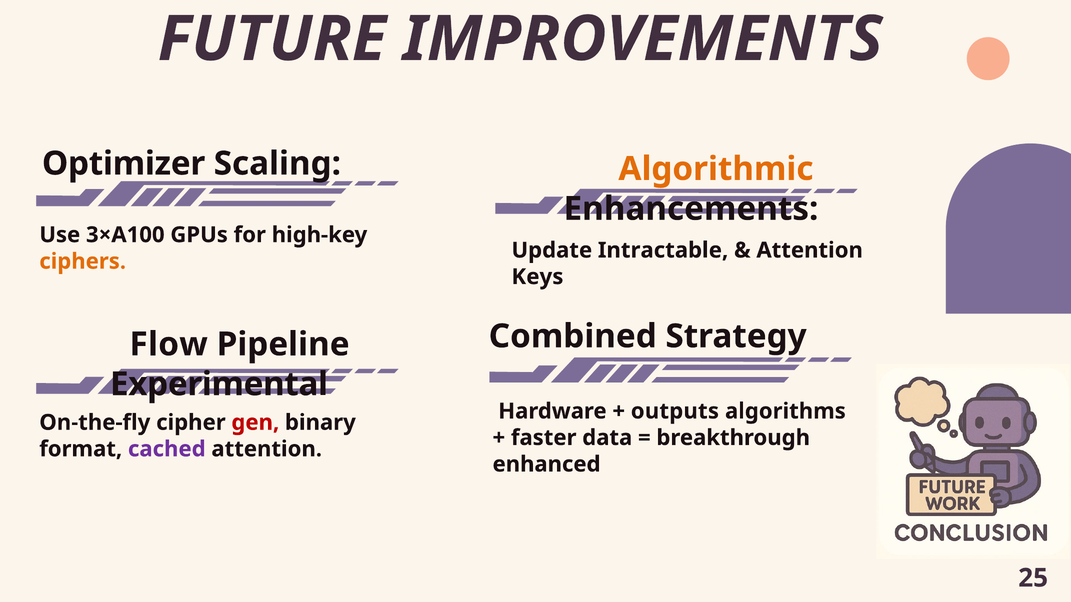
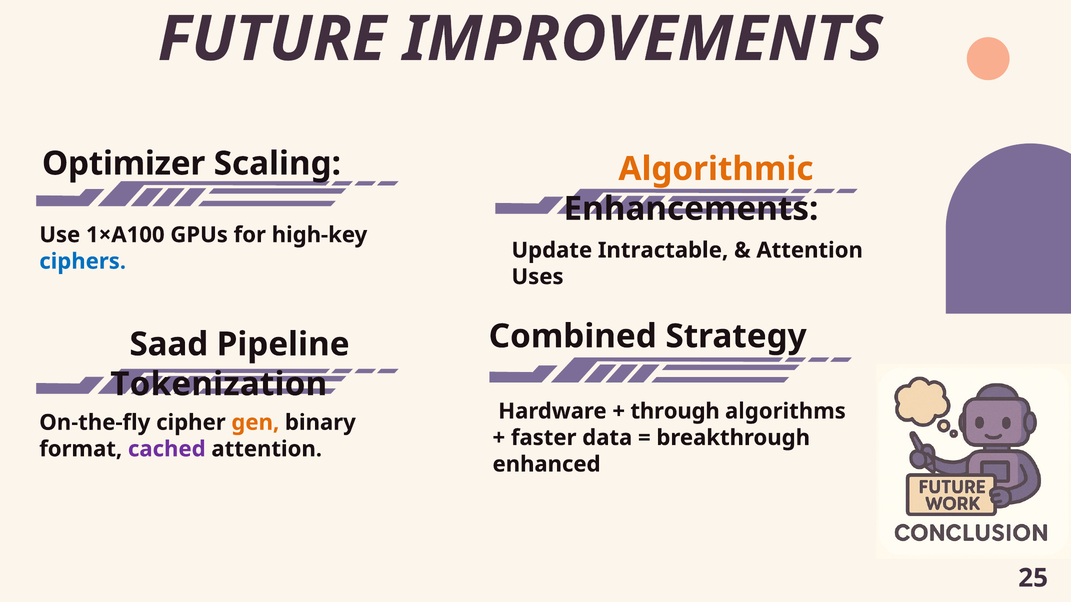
3×A100: 3×A100 -> 1×A100 (125, 235)
ciphers colour: orange -> blue (83, 262)
Keys: Keys -> Uses (538, 277)
Flow: Flow -> Saad (169, 345)
Experimental: Experimental -> Tokenization (219, 384)
outputs: outputs -> through (675, 411)
gen colour: red -> orange (255, 423)
